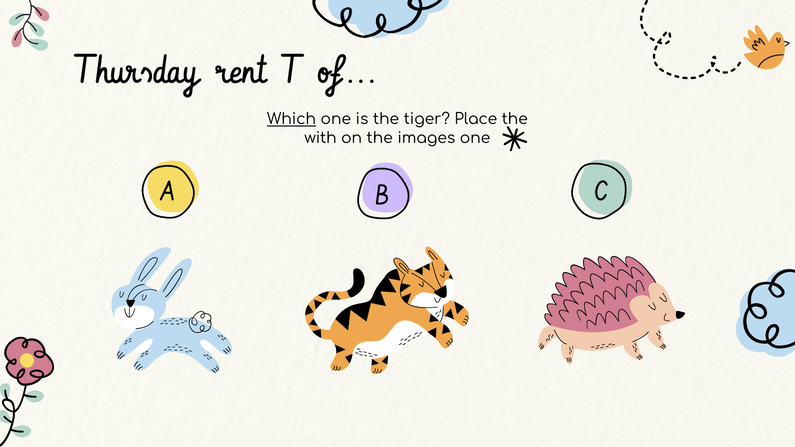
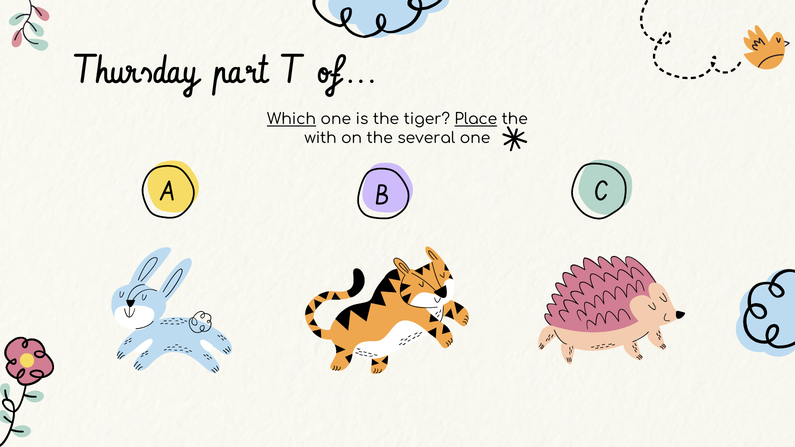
rent: rent -> part (240, 70)
Place underline: none -> present (476, 119)
images: images -> several (426, 138)
